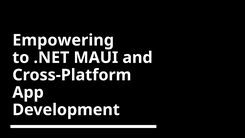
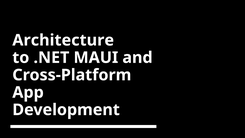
Empowering: Empowering -> Architecture (63, 40)
